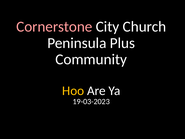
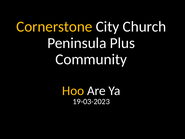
Cornerstone colour: pink -> yellow (54, 27)
